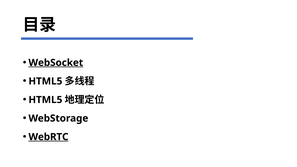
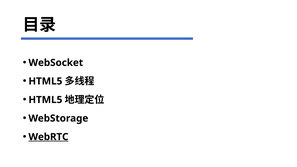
WebSocket underline: present -> none (56, 63)
